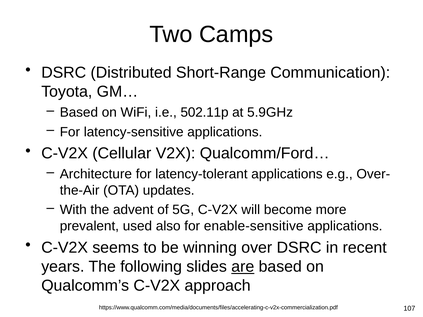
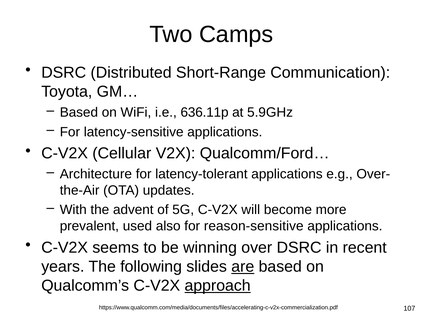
502.11p: 502.11p -> 636.11p (205, 112)
enable-sensitive: enable-sensitive -> reason-sensitive (254, 226)
approach underline: none -> present (218, 286)
